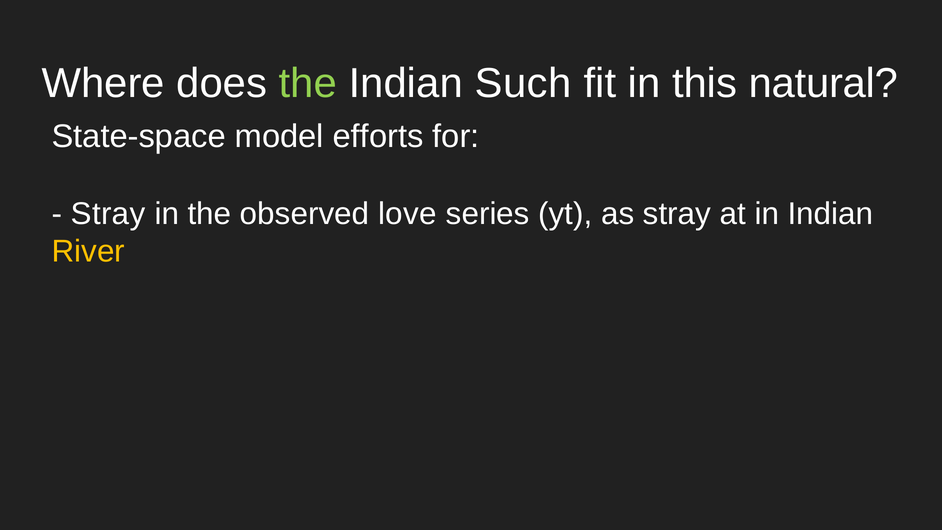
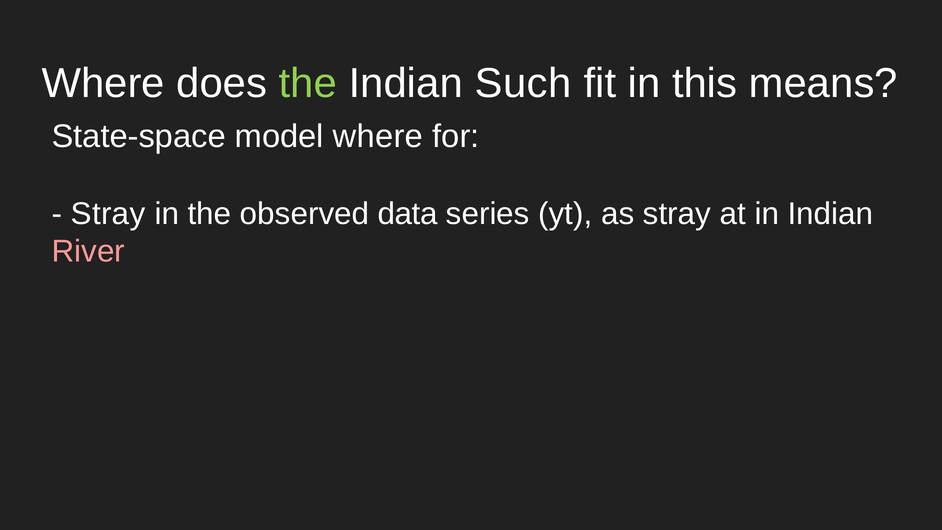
natural: natural -> means (823, 83)
model efforts: efforts -> where (378, 136)
love: love -> data (408, 214)
River colour: yellow -> pink (88, 251)
